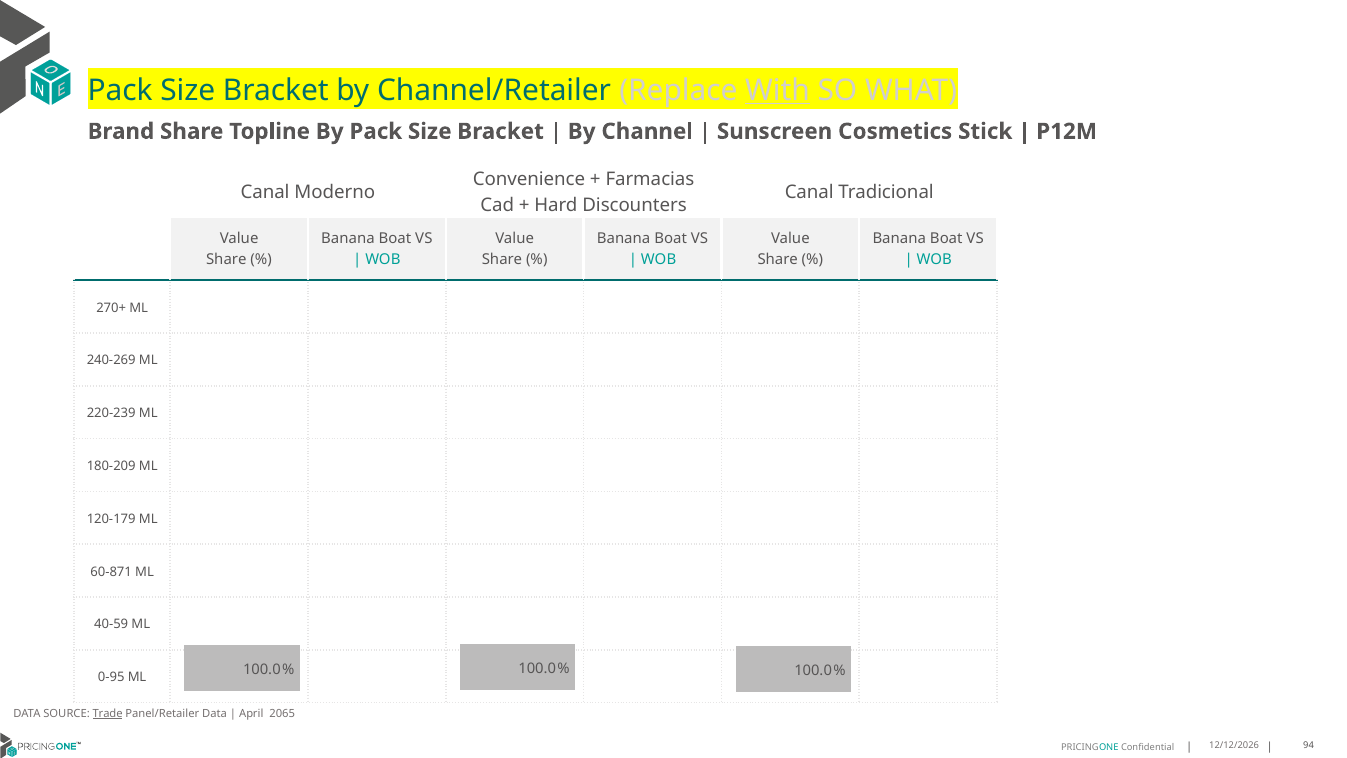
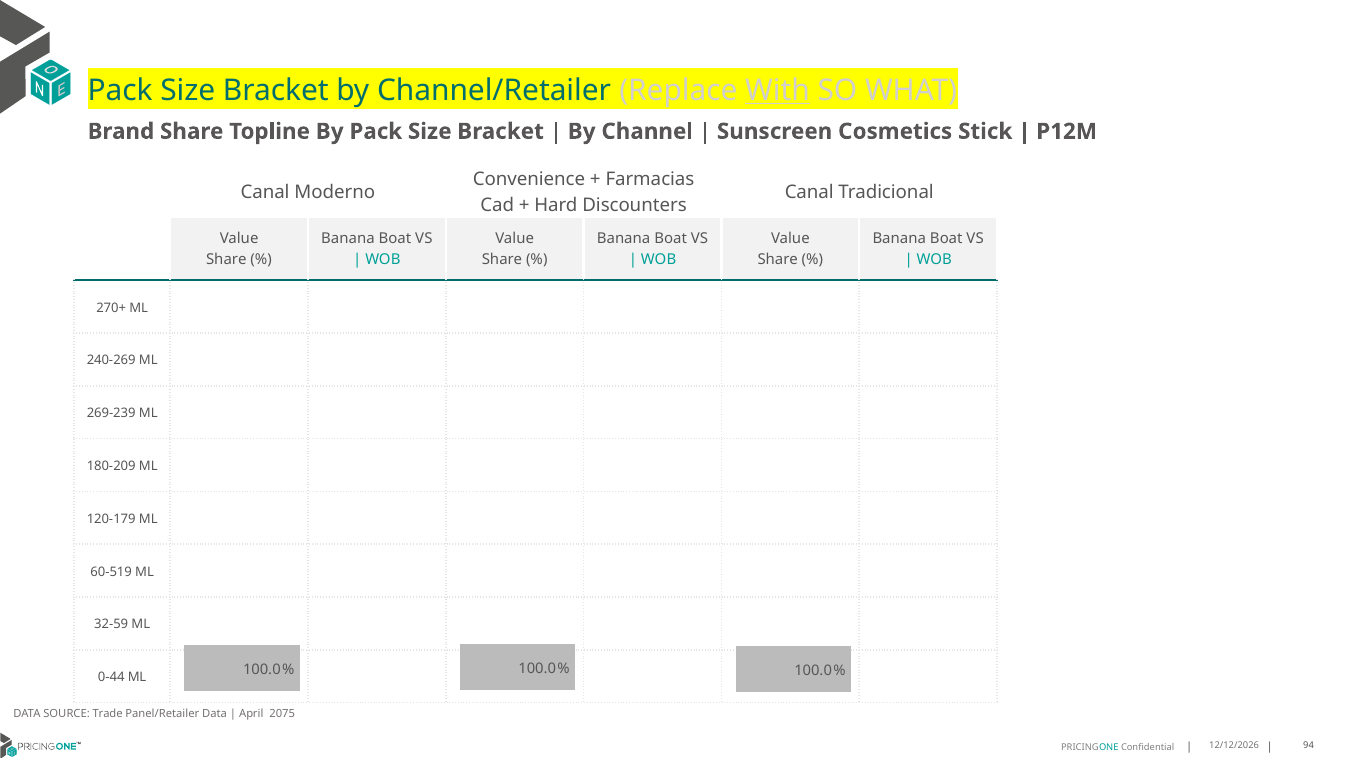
220-239: 220-239 -> 269-239 (111, 413)
60-871: 60-871 -> 60-519 (111, 572)
40-59: 40-59 -> 32-59 (111, 624)
0-95: 0-95 -> 0-44 (111, 677)
Trade underline: present -> none (108, 714)
2065: 2065 -> 2075 (282, 714)
